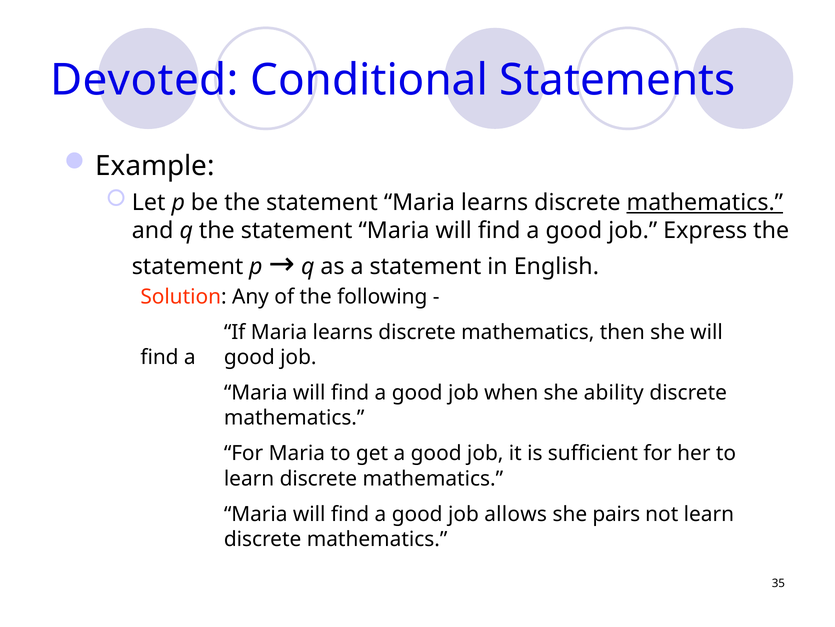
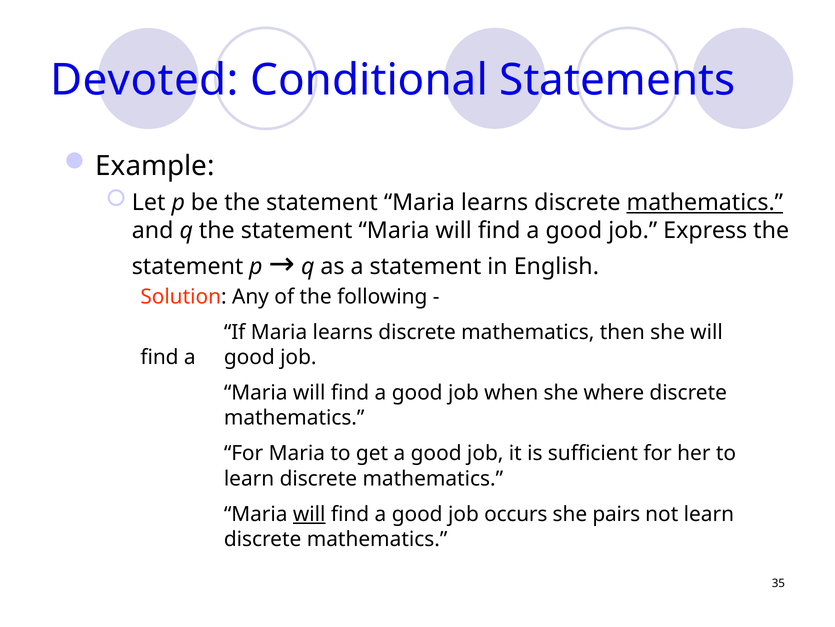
ability: ability -> where (614, 392)
will underline: none -> present (309, 514)
allows: allows -> occurs (516, 514)
